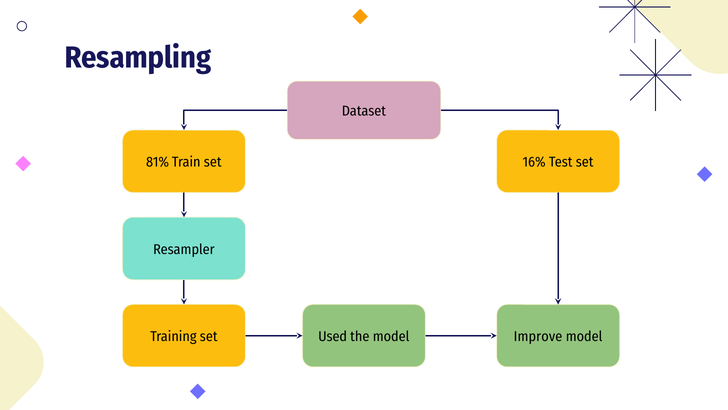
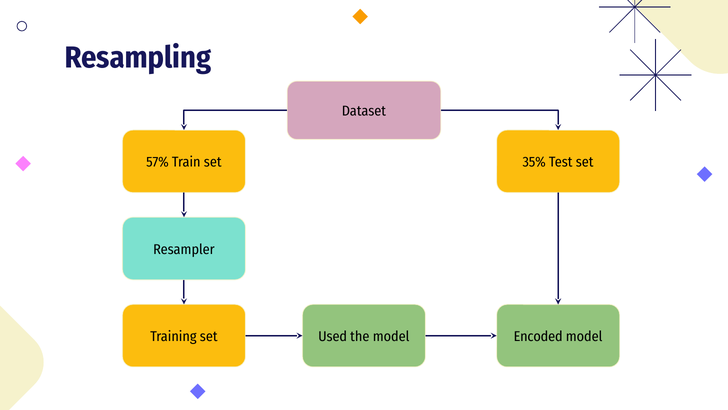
81%: 81% -> 57% (158, 162)
16%: 16% -> 35% (534, 162)
Improve: Improve -> Encoded (538, 336)
